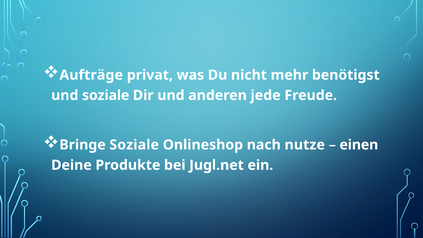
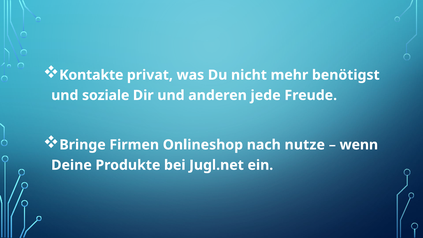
Aufträge: Aufträge -> Kontakte (91, 75)
Bringe Soziale: Soziale -> Firmen (134, 145)
einen: einen -> wenn (359, 145)
